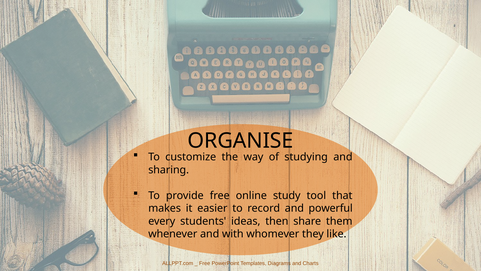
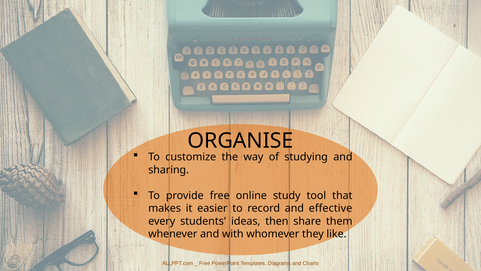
powerful: powerful -> effective (331, 208)
